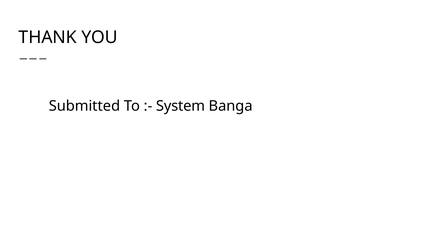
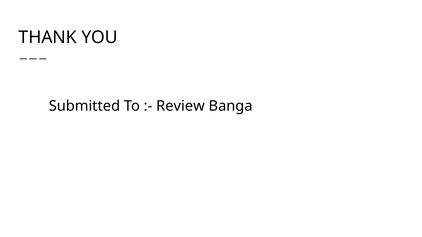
System: System -> Review (180, 106)
